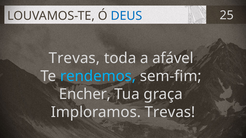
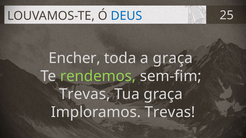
Trevas: Trevas -> Encher (74, 58)
a afável: afável -> graça (173, 58)
rendemos colour: light blue -> light green (98, 76)
Encher: Encher -> Trevas (85, 94)
